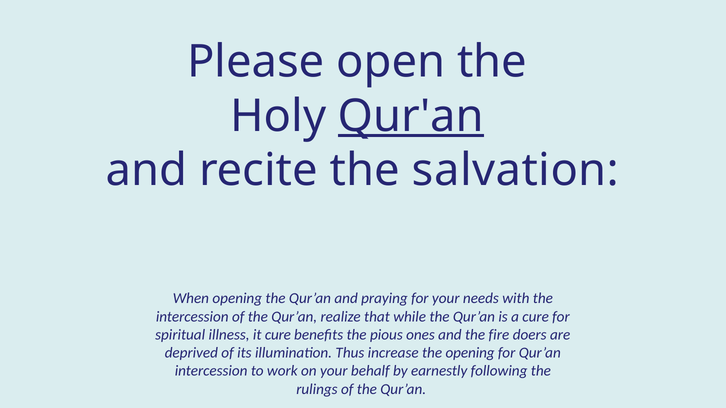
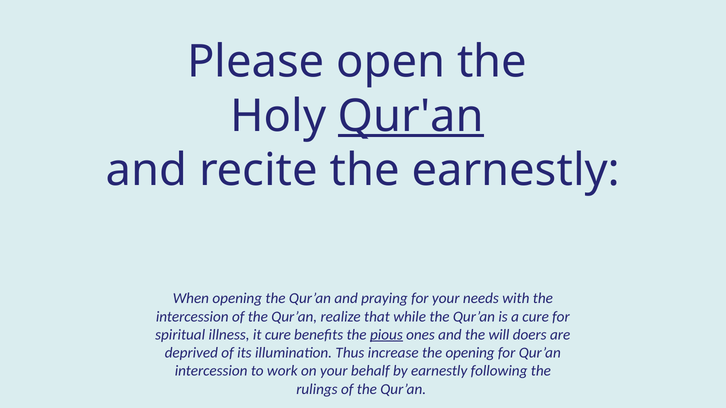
the salvation: salvation -> earnestly (516, 171)
pious underline: none -> present (386, 335)
fire: fire -> will (499, 335)
